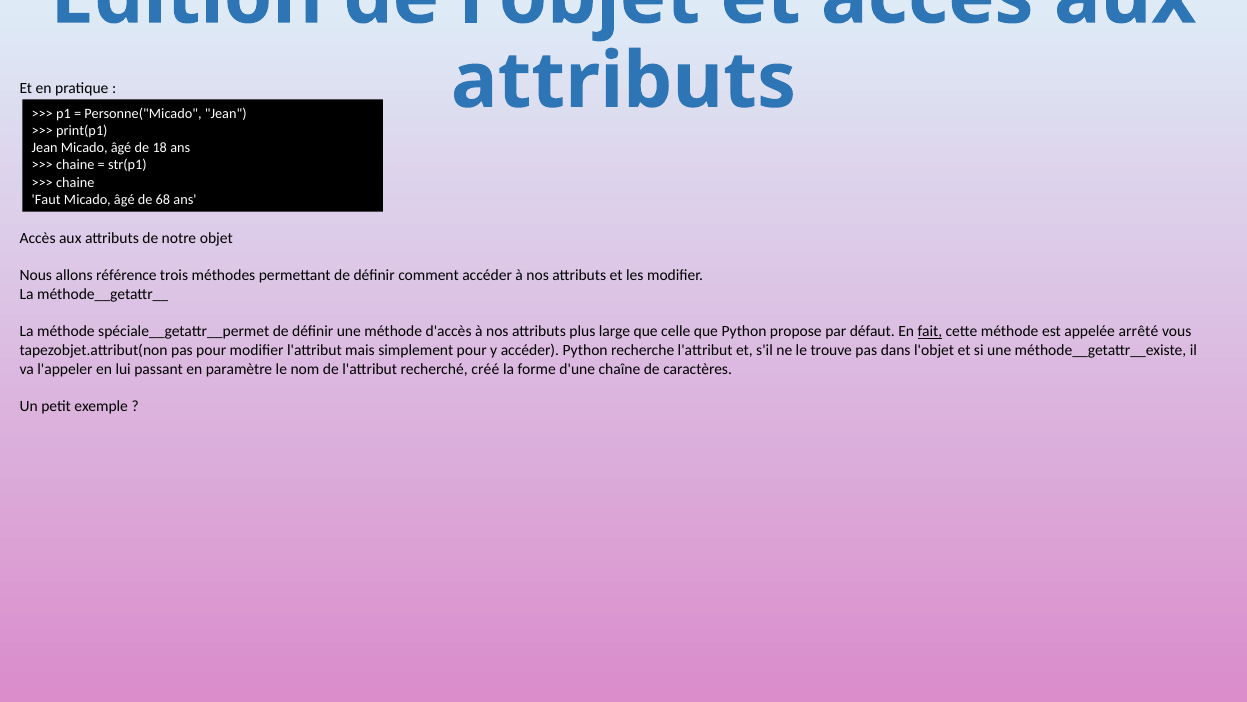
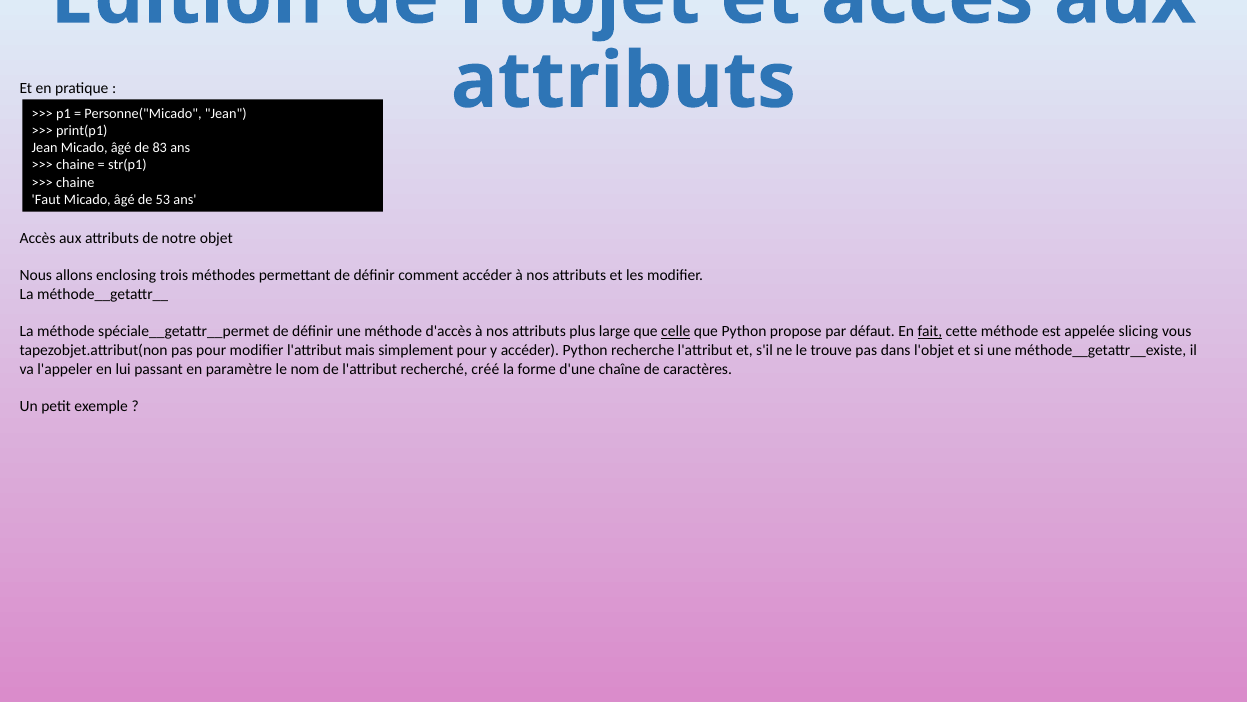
18: 18 -> 83 (160, 148)
68: 68 -> 53 (163, 199)
référence: référence -> enclosing (126, 275)
celle underline: none -> present (676, 331)
arrêté: arrêté -> slicing (1138, 331)
